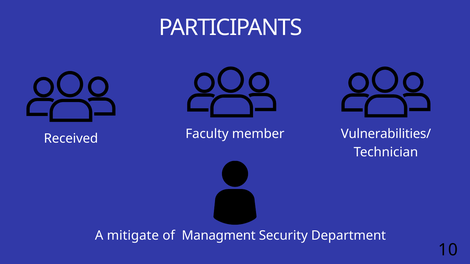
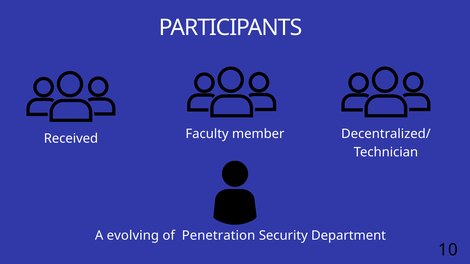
Vulnerabilities/: Vulnerabilities/ -> Decentralized/ (386, 134)
mitigate: mitigate -> evolving (133, 236)
Managment: Managment -> Penetration (218, 236)
